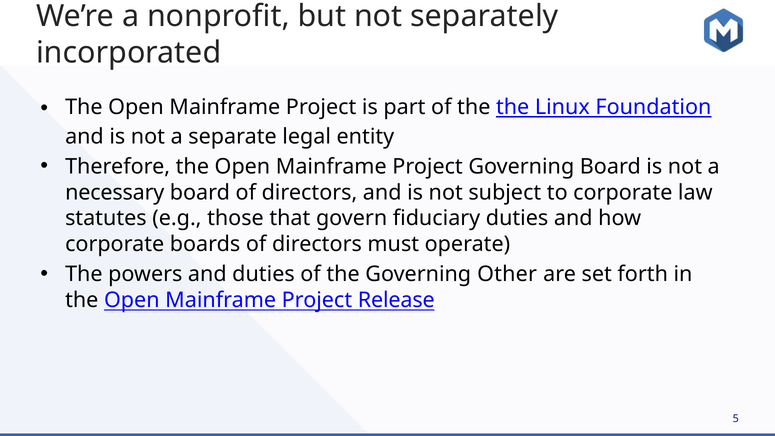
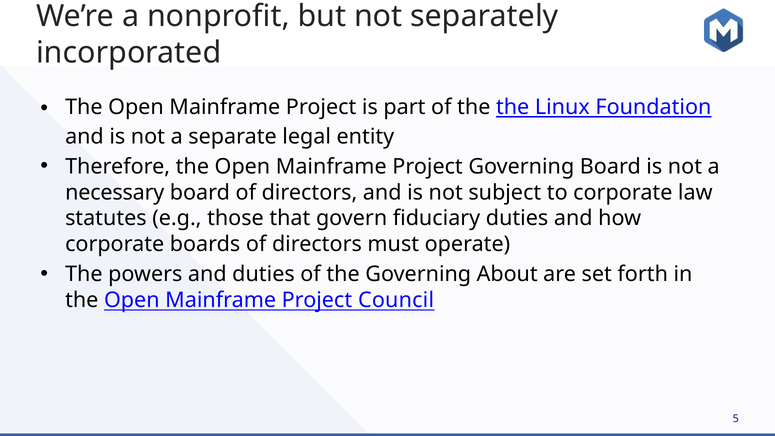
Other: Other -> About (507, 274)
Release: Release -> Council (396, 300)
